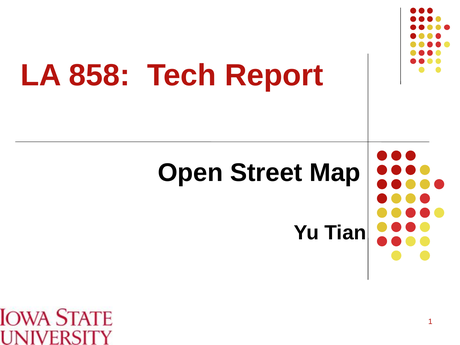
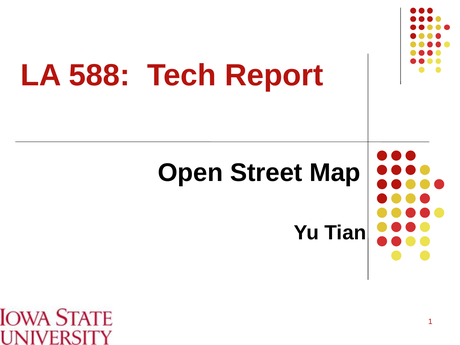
858: 858 -> 588 (99, 75)
